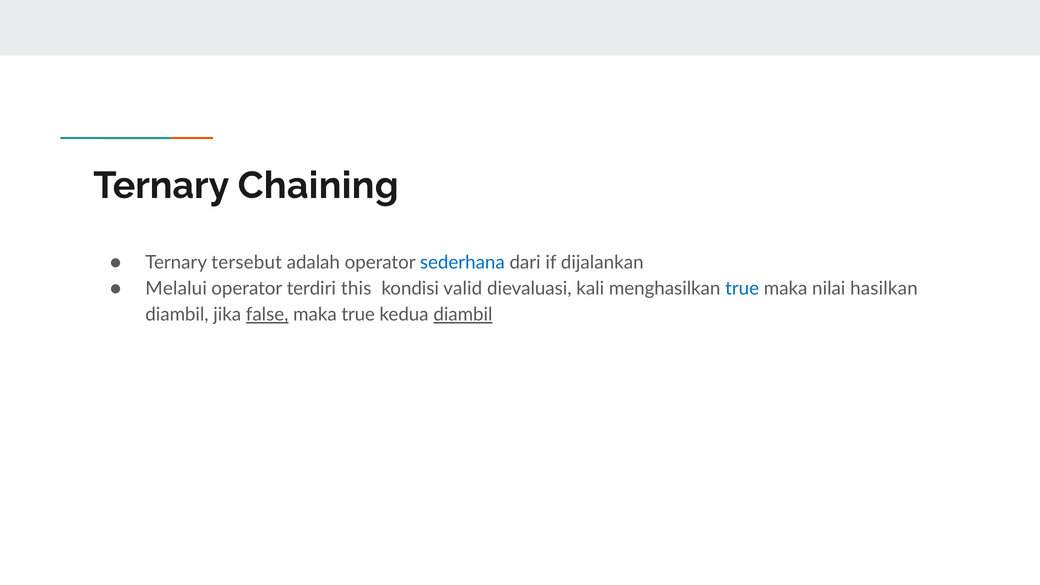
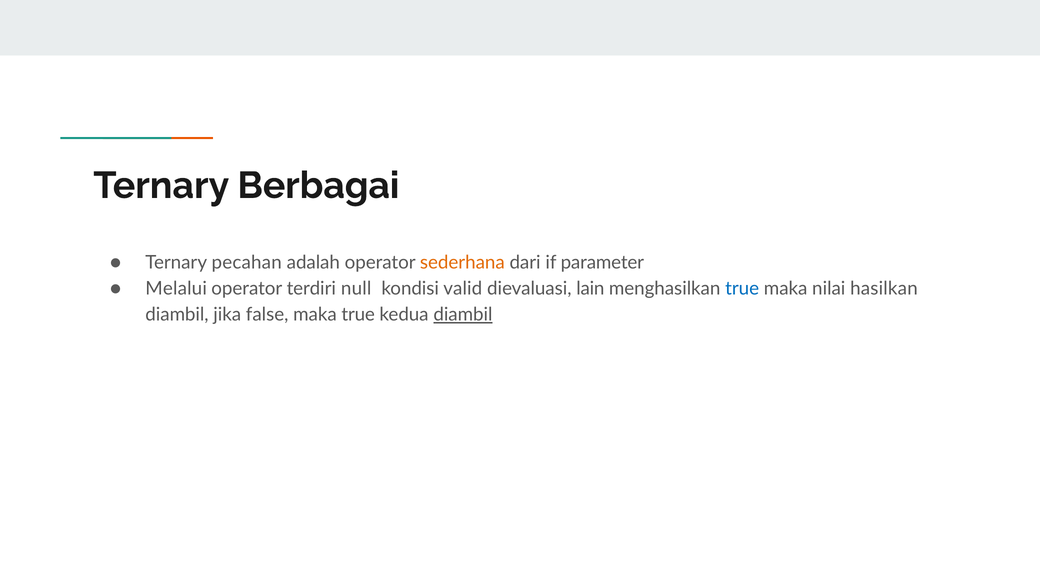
Chaining: Chaining -> Berbagai (318, 186)
tersebut: tersebut -> pecahan (247, 263)
sederhana colour: blue -> orange (462, 263)
dijalankan: dijalankan -> parameter (602, 263)
this: this -> null (356, 289)
kali: kali -> lain (590, 289)
false underline: present -> none (267, 315)
